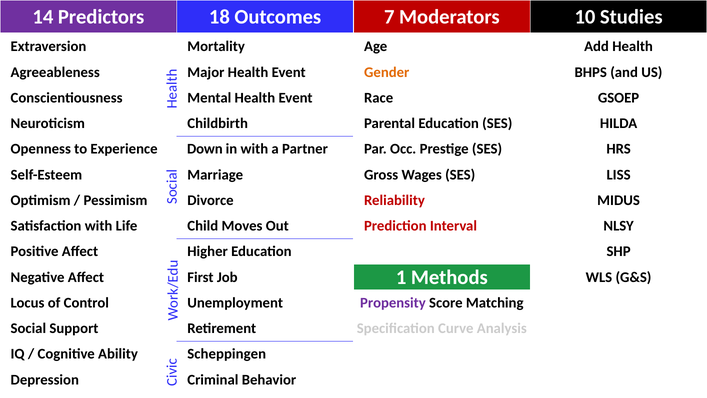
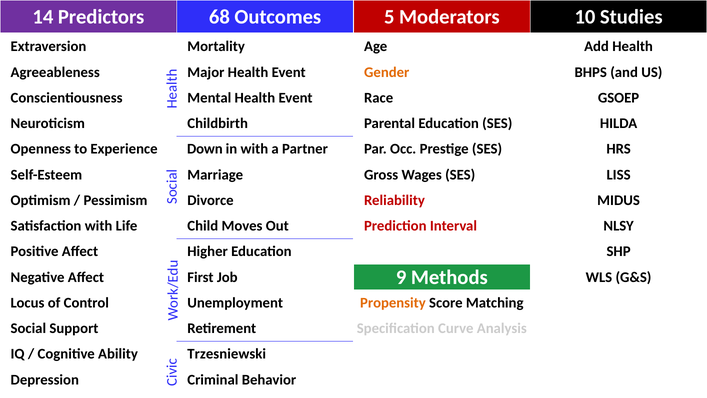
18: 18 -> 68 (219, 17)
7: 7 -> 5 (389, 17)
1: 1 -> 9 (401, 277)
Propensity colour: purple -> orange (393, 303)
Scheppingen: Scheppingen -> Trzesniewski (227, 354)
